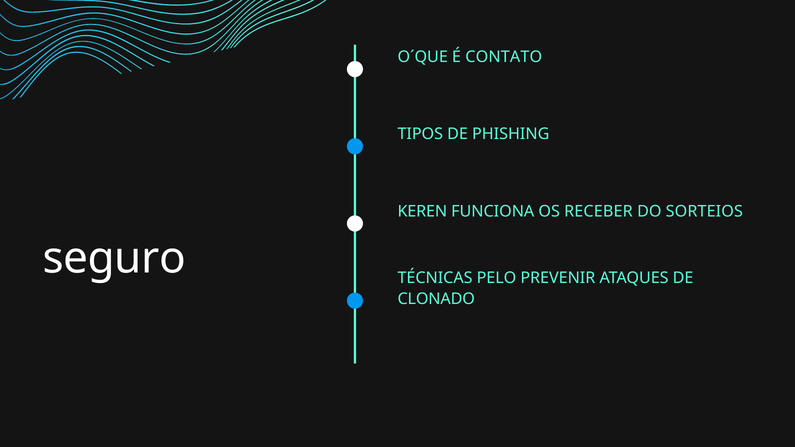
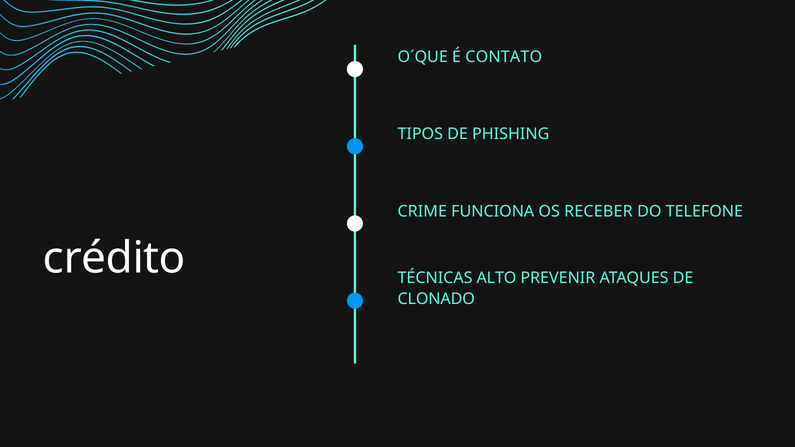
KEREN: KEREN -> CRIME (422, 211)
SORTEIOS: SORTEIOS -> TELEFONE (704, 211)
seguro: seguro -> crédito (114, 258)
PELO: PELO -> ALTO (497, 278)
